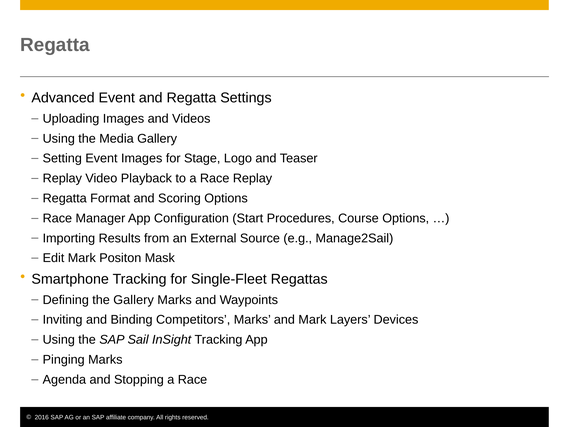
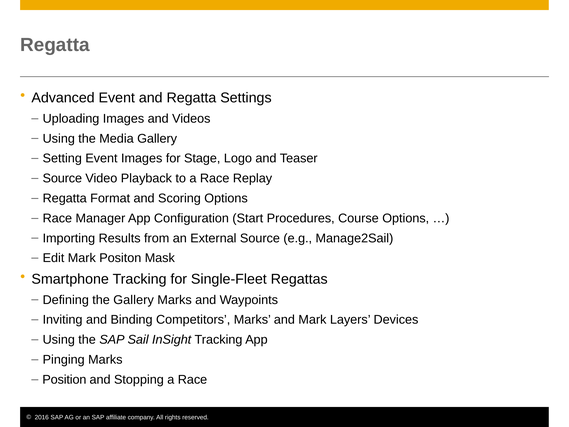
Replay: Replay -> Source (62, 178)
Agenda: Agenda -> Position (64, 379)
